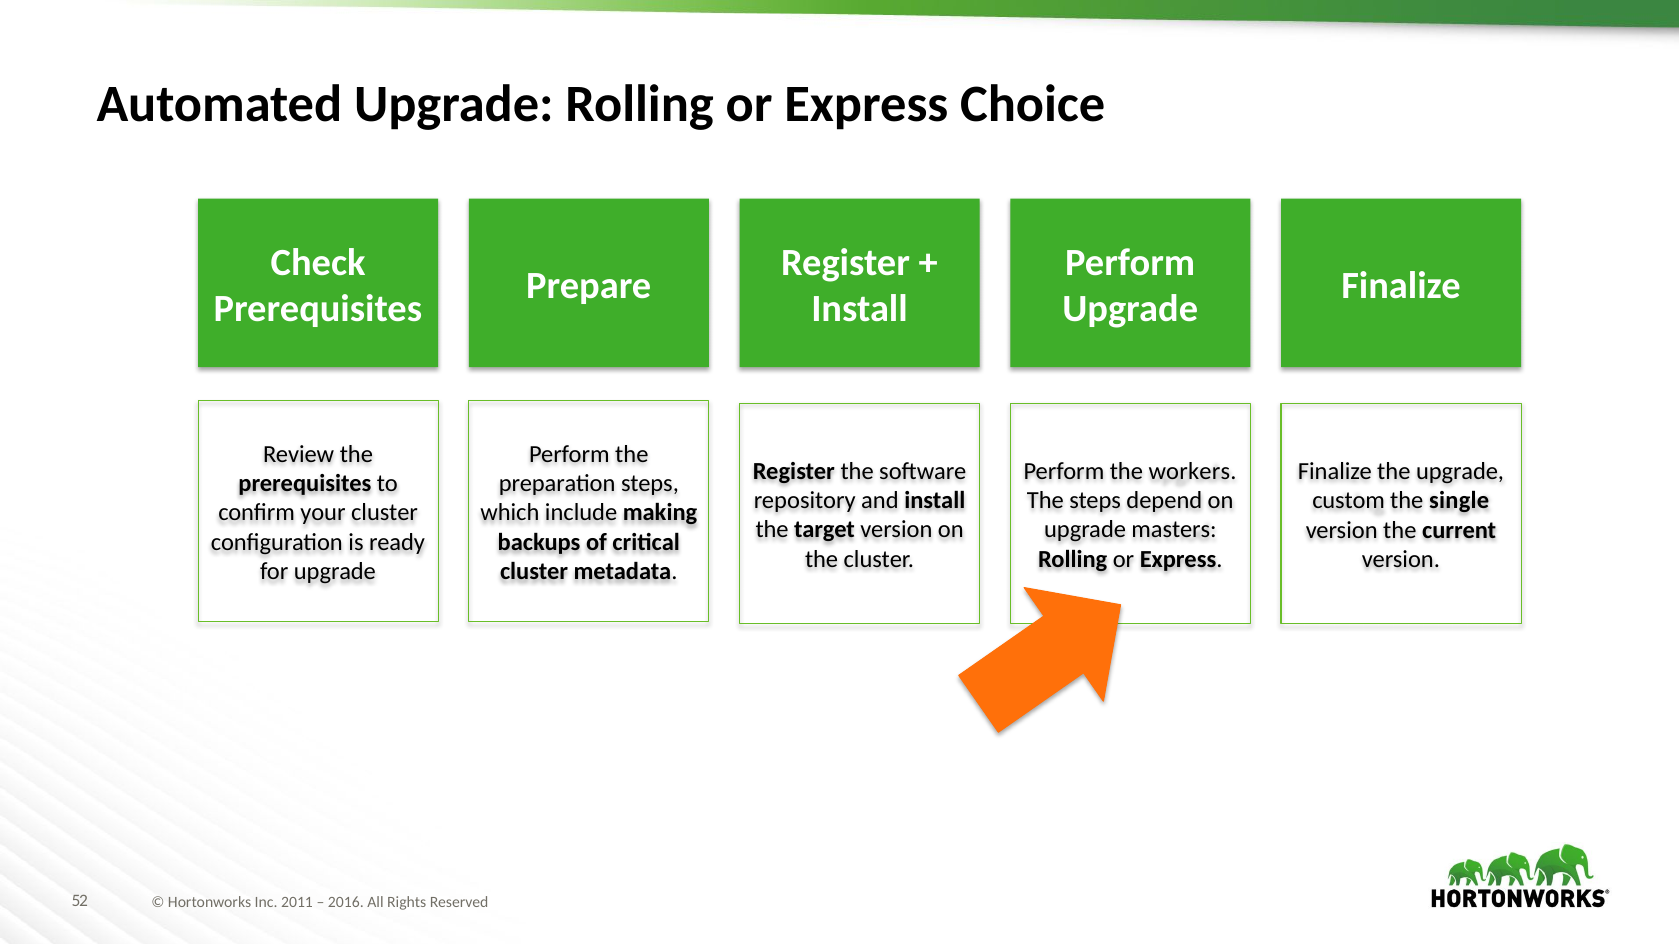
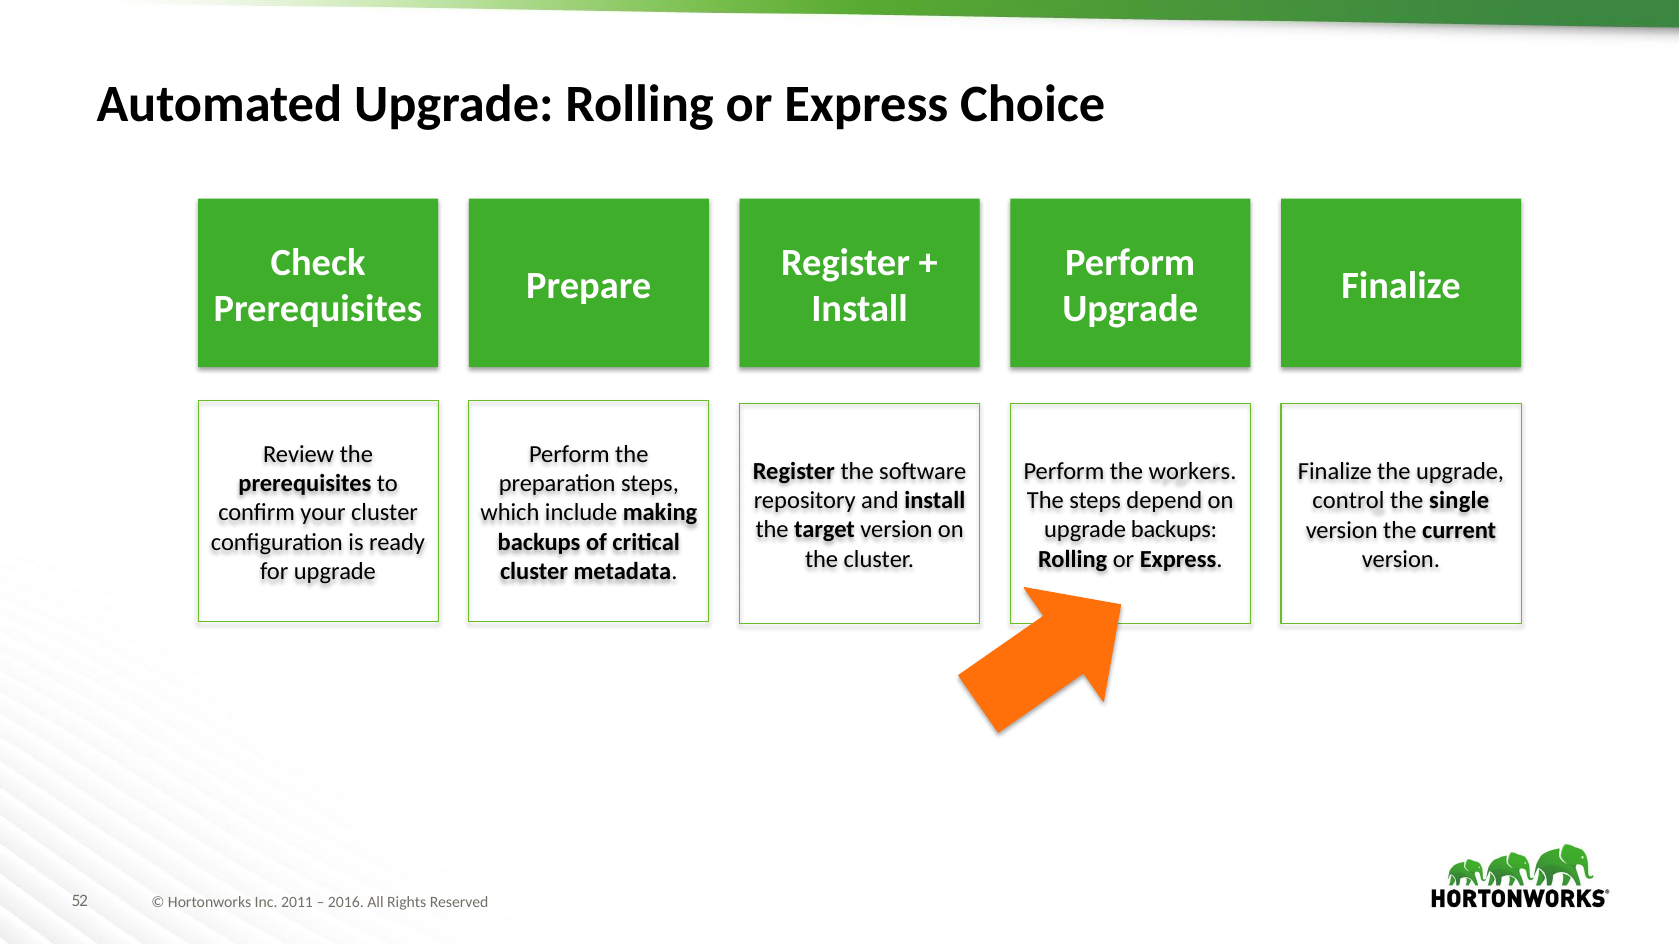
custom: custom -> control (1348, 501)
upgrade masters: masters -> backups (1174, 530)
